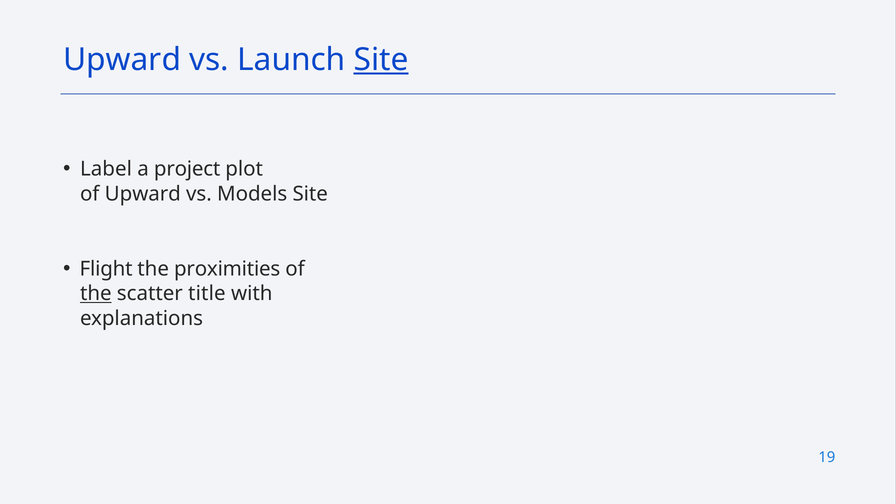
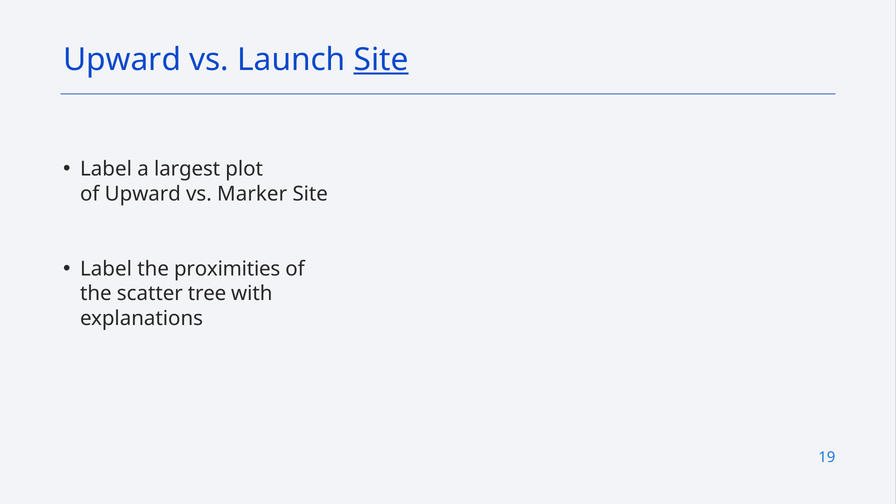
project: project -> largest (187, 169)
Models: Models -> Marker (252, 194)
Flight: Flight -> Label (106, 269)
the underline: present -> none (96, 294)
title: title -> tree (207, 294)
